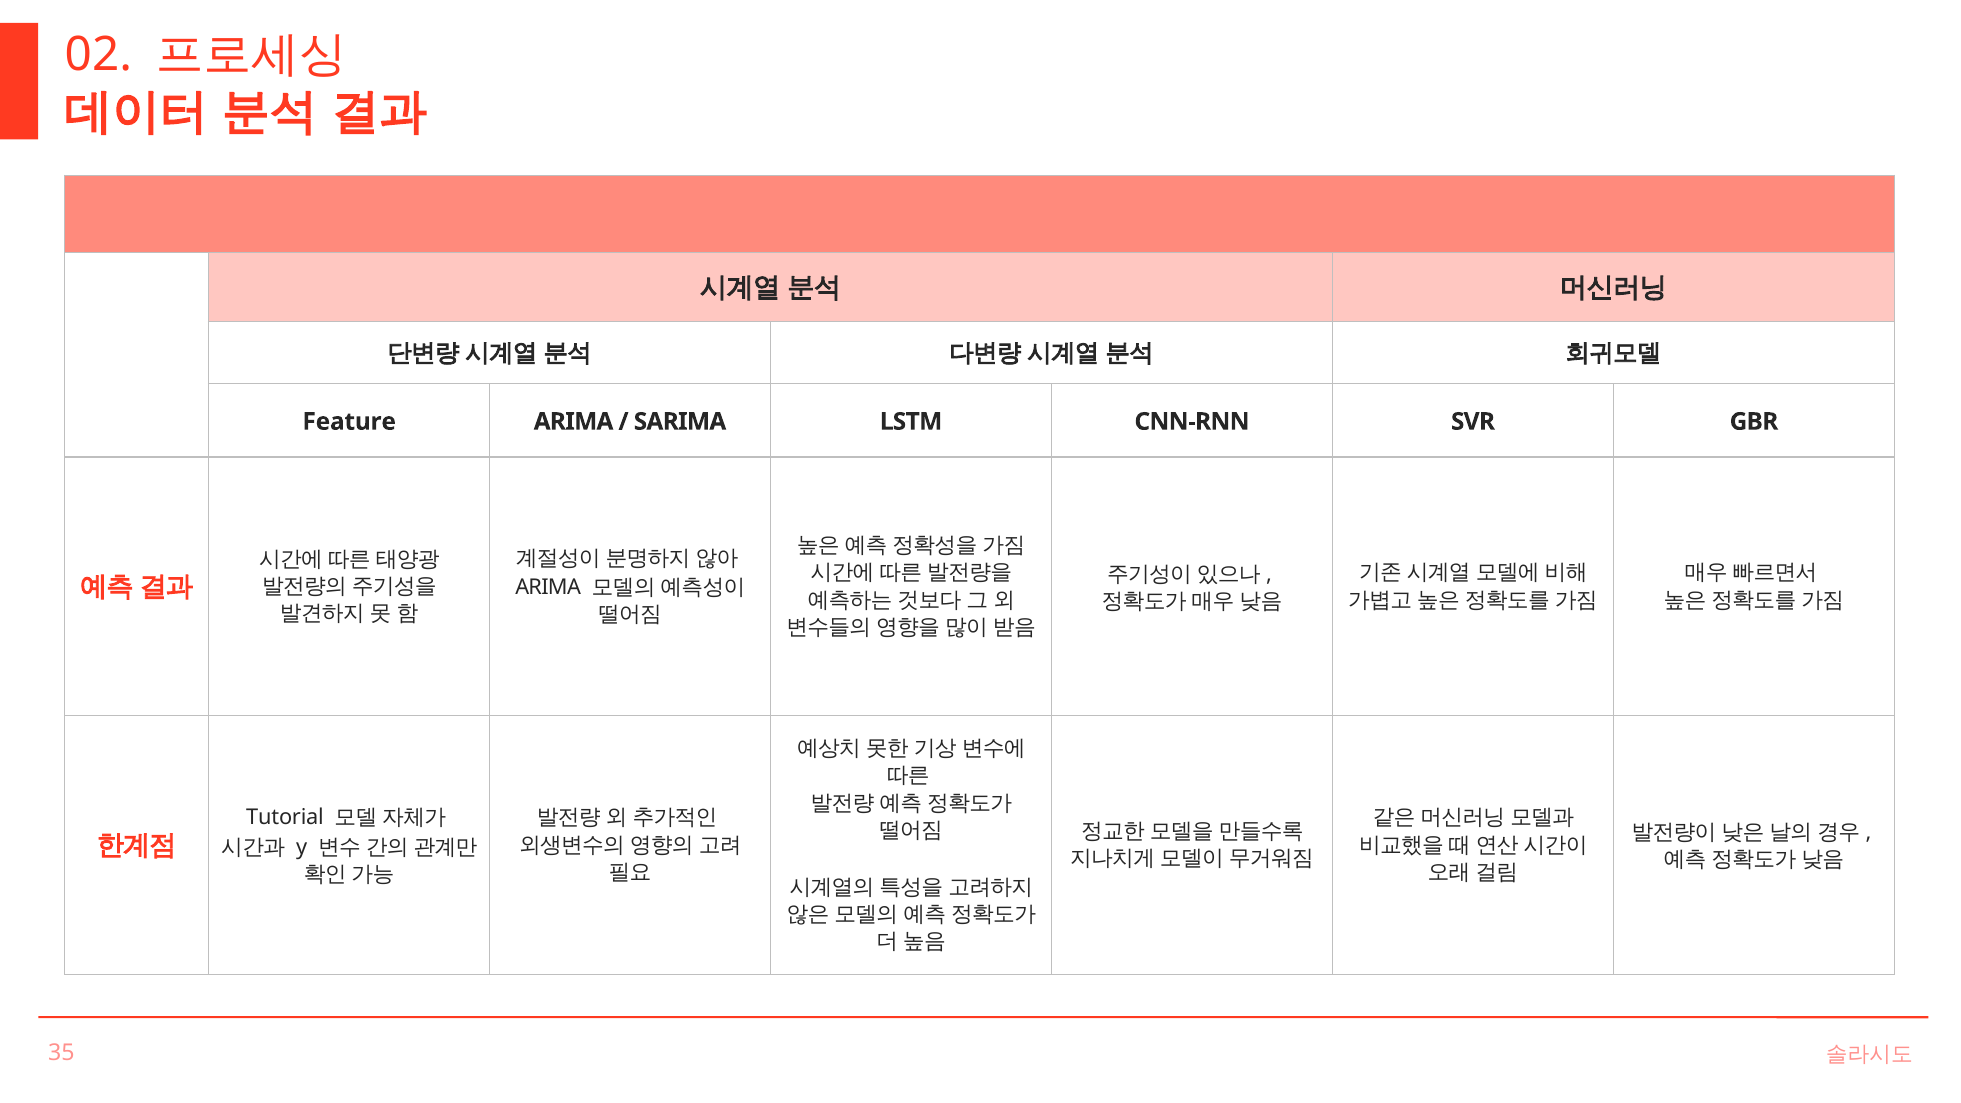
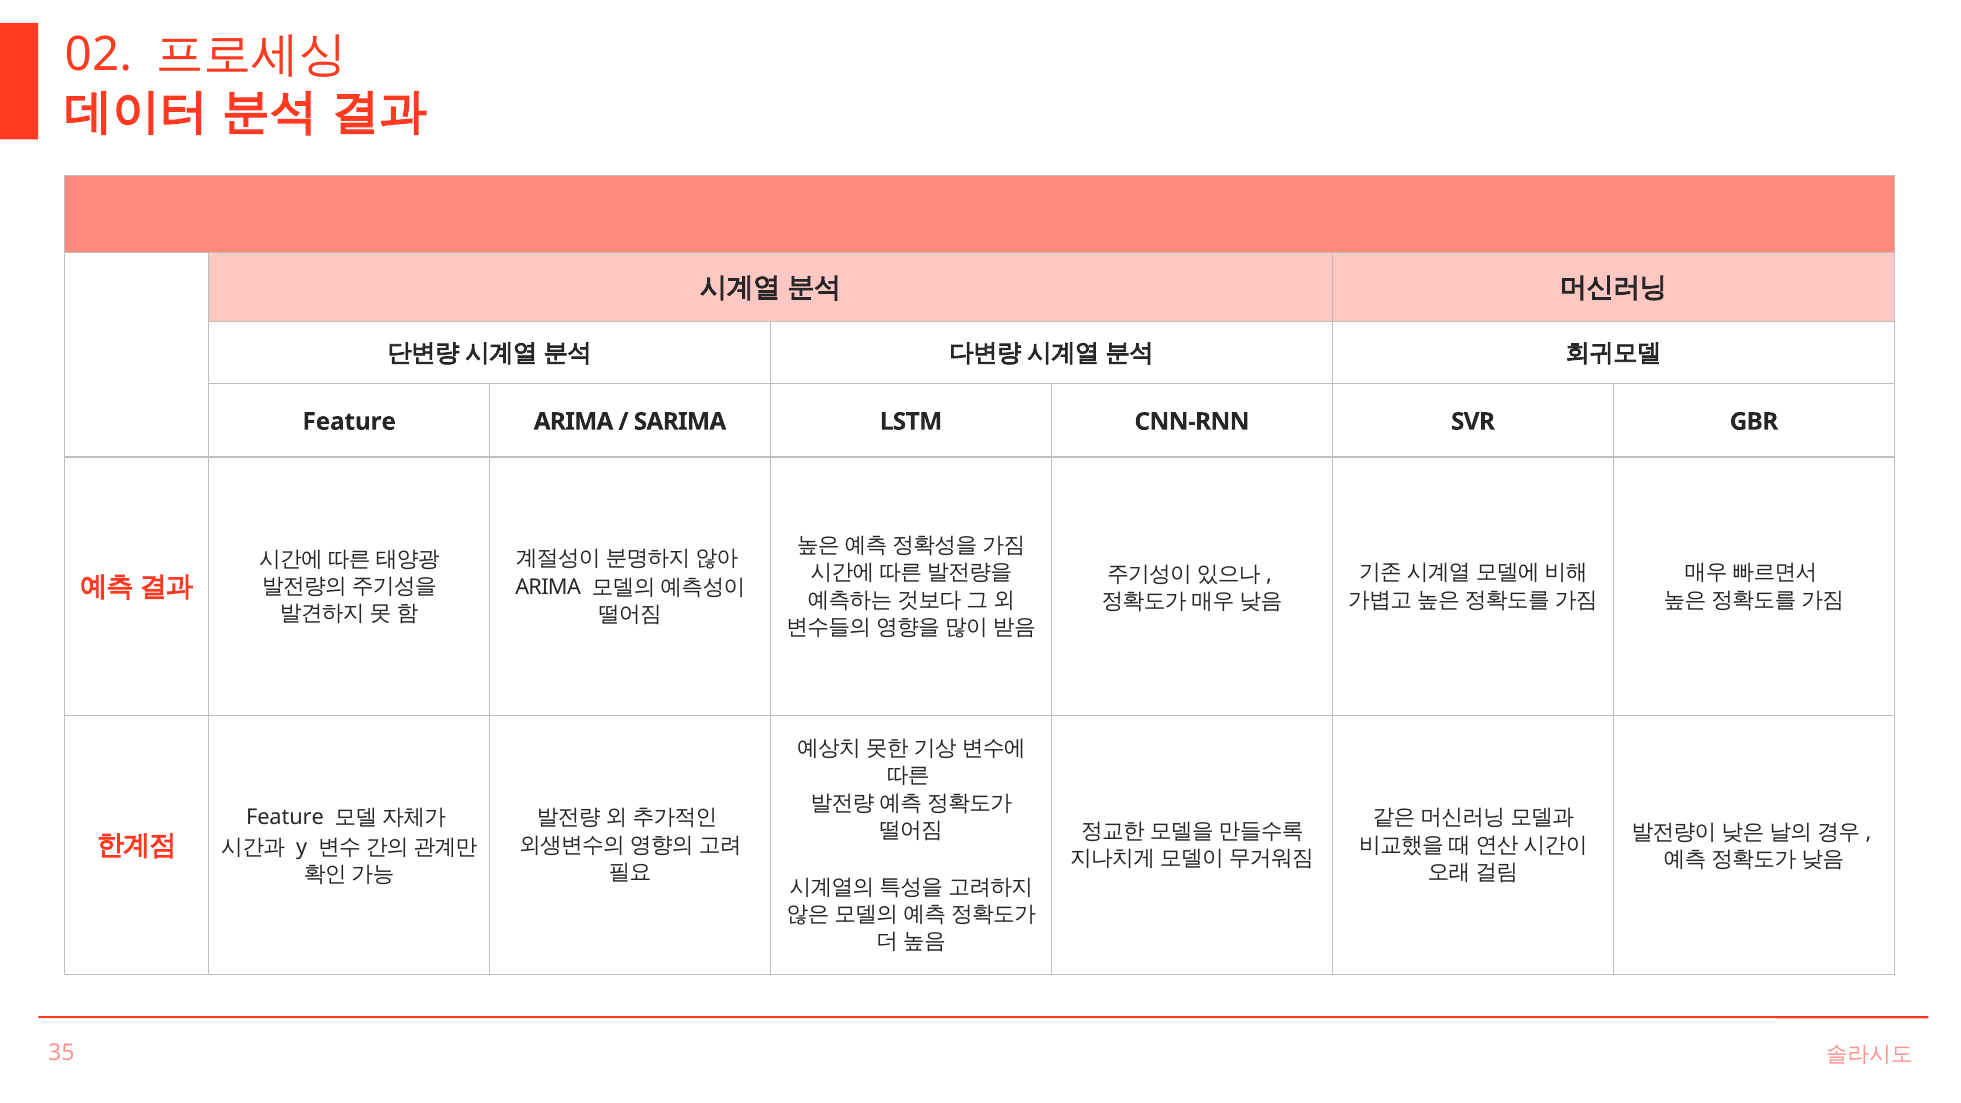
Tutorial: Tutorial -> Feature (285, 818)
